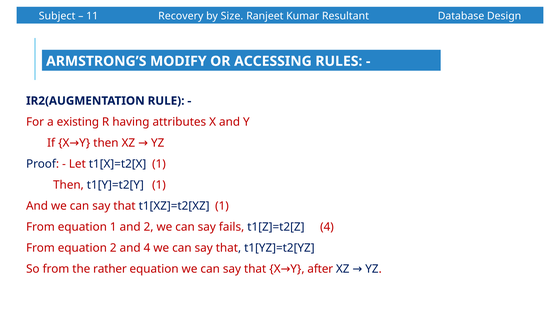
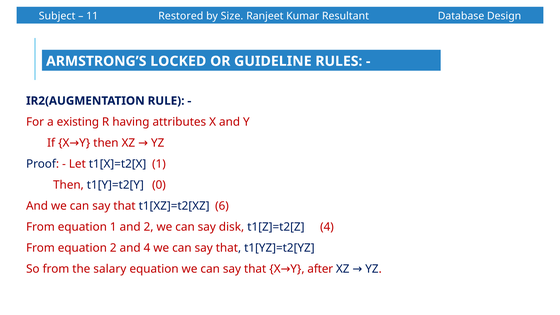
Recovery: Recovery -> Restored (181, 16)
MODIFY: MODIFY -> LOCKED (178, 61)
ACCESSING: ACCESSING -> GUIDELINE (273, 61)
t1[Y]=t2[Y 1: 1 -> 0 (159, 185)
t1[XZ]=t2[XZ 1: 1 -> 6 (222, 206)
fails: fails -> disk (232, 227)
rather: rather -> salary (110, 269)
